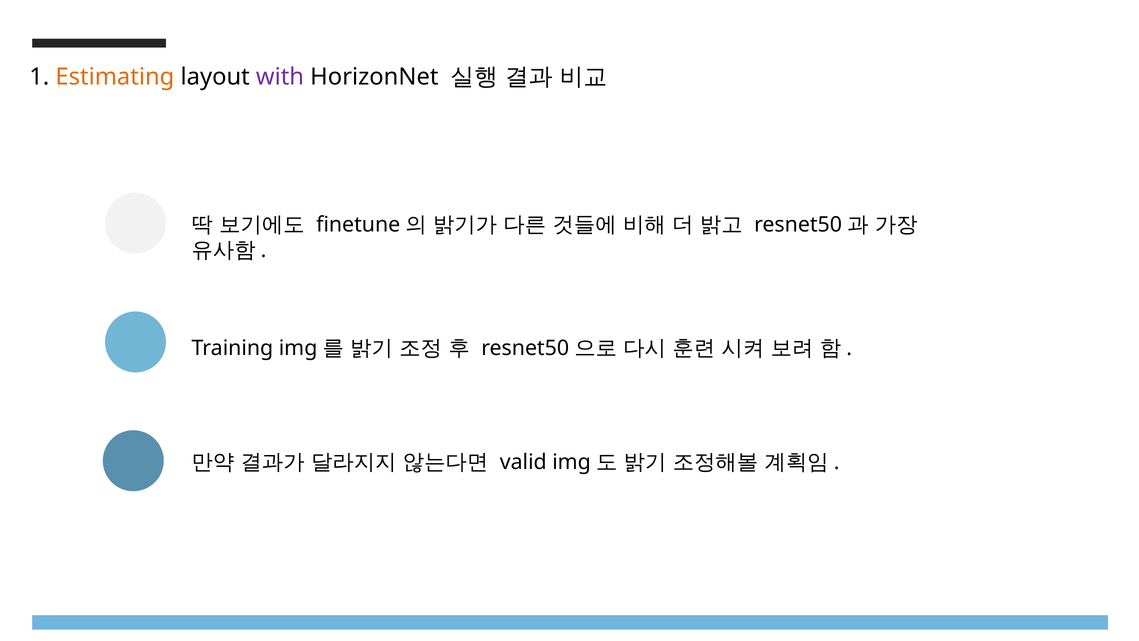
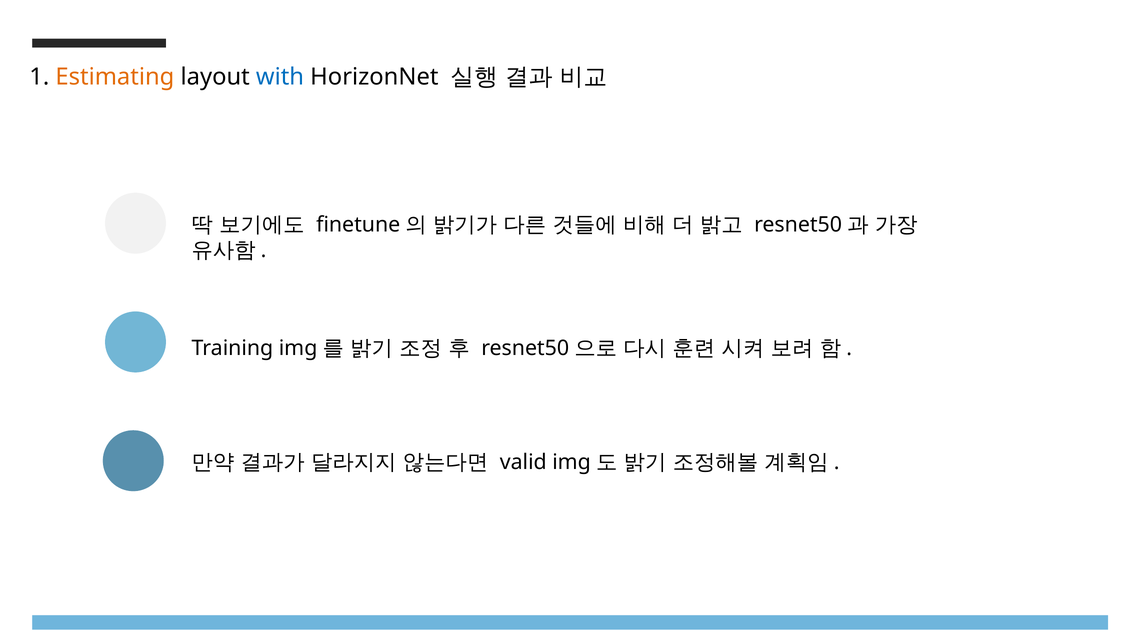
with colour: purple -> blue (280, 77)
